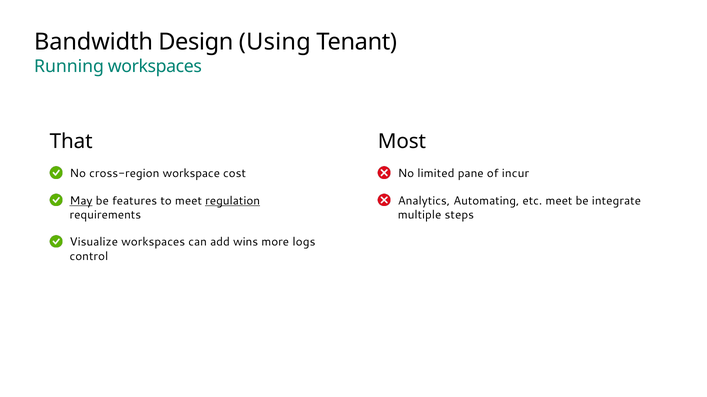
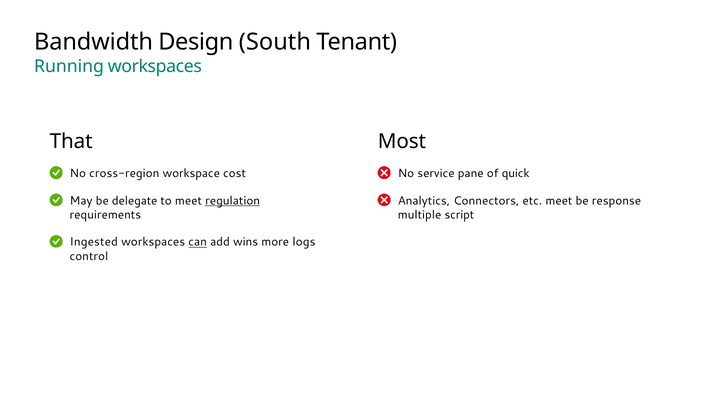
Using: Using -> South (275, 42)
limited: limited -> service (436, 174)
incur: incur -> quick (516, 174)
May underline: present -> none (81, 201)
features: features -> delegate (135, 201)
Automating: Automating -> Connectors (486, 201)
integrate: integrate -> response (617, 201)
steps: steps -> script (459, 215)
Visualize: Visualize -> Ingested (94, 242)
can underline: none -> present (198, 242)
